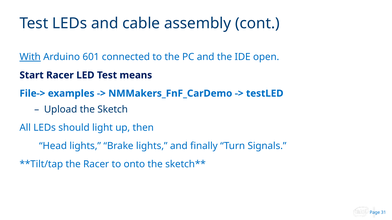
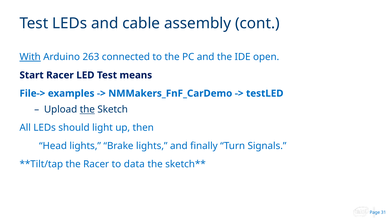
601: 601 -> 263 (91, 57)
the underline: none -> present (87, 110)
onto: onto -> data (134, 165)
